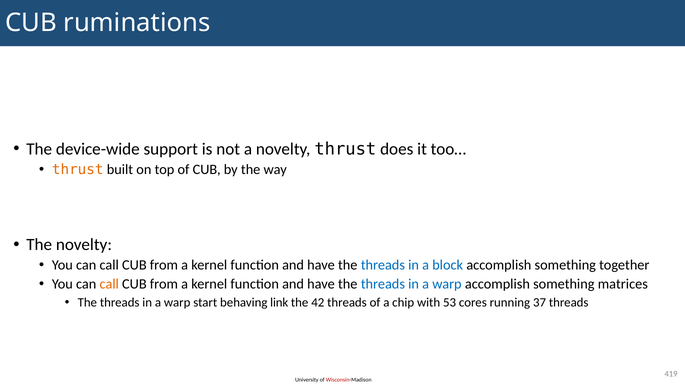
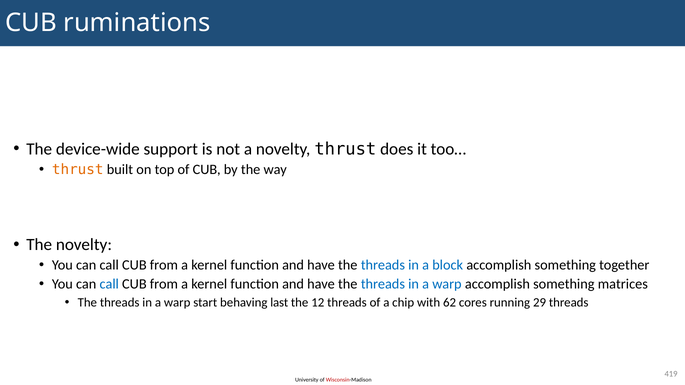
call colour: orange -> blue (109, 284)
link: link -> last (279, 303)
42: 42 -> 12 (318, 303)
53: 53 -> 62 (450, 303)
37: 37 -> 29 (540, 303)
